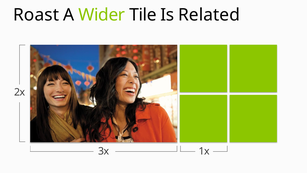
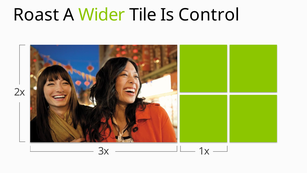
Related: Related -> Control (209, 15)
